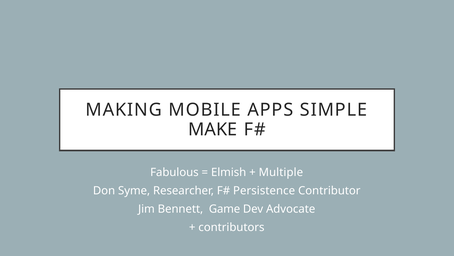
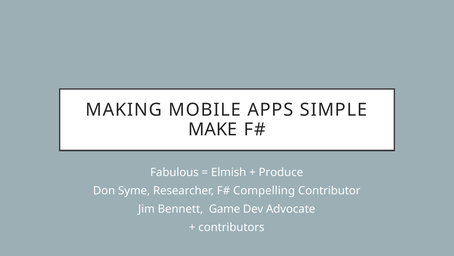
Multiple: Multiple -> Produce (281, 172)
Persistence: Persistence -> Compelling (264, 190)
